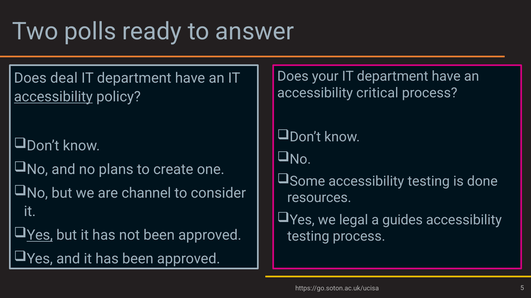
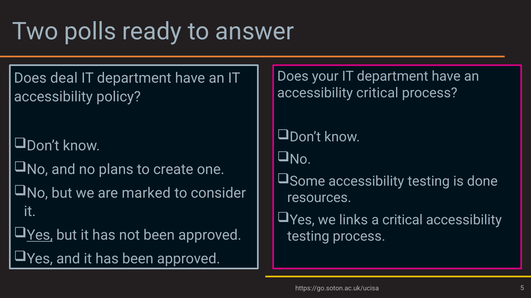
accessibility underline: present -> none (53, 97)
channel: channel -> marked (146, 193)
legal: legal -> links (354, 220)
a guides: guides -> critical (403, 220)
